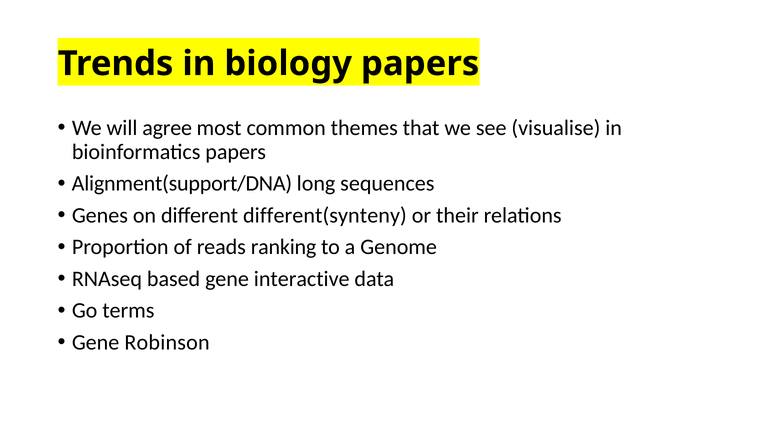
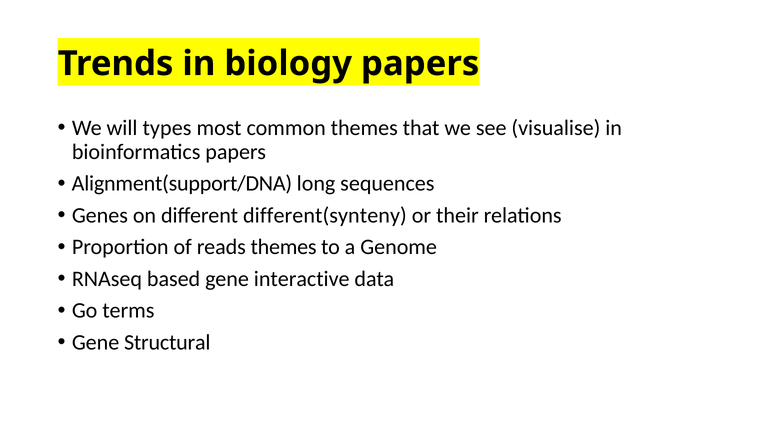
agree: agree -> types (167, 128)
reads ranking: ranking -> themes (284, 247)
Robinson: Robinson -> Structural (167, 342)
